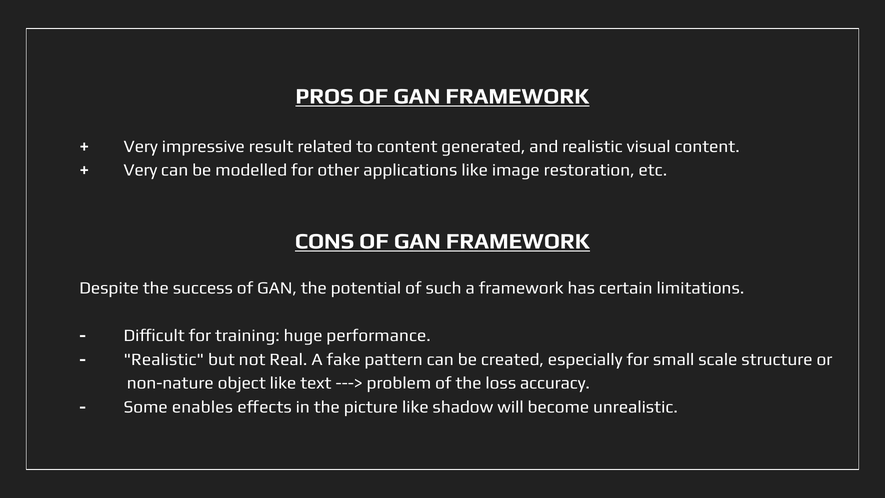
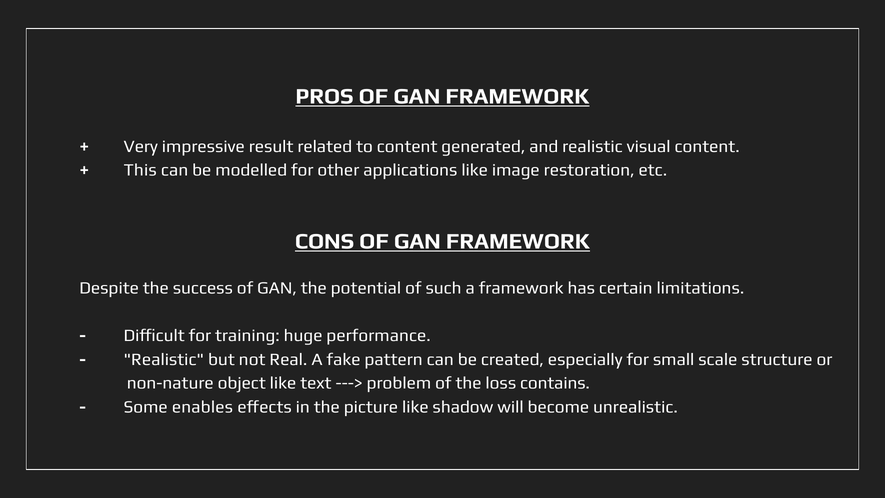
Very: Very -> This (140, 170)
accuracy: accuracy -> contains (555, 383)
